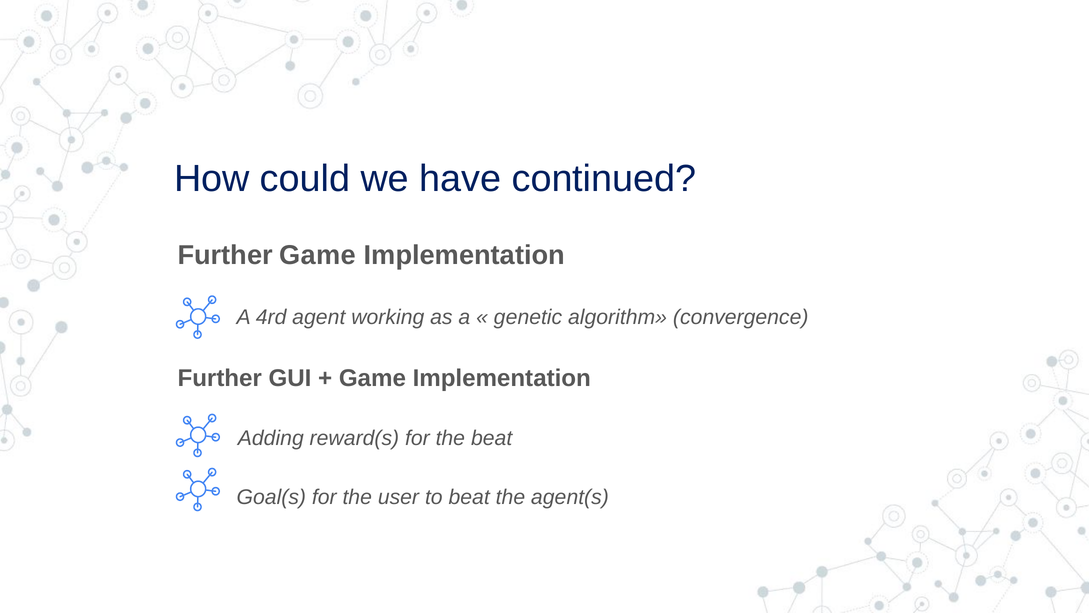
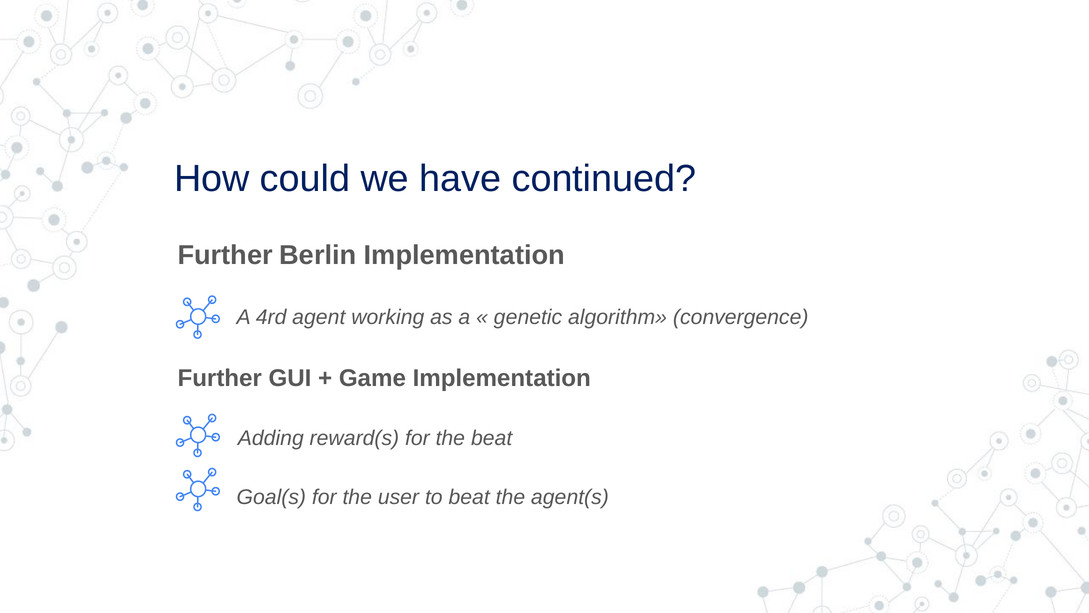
Further Game: Game -> Berlin (318, 255)
